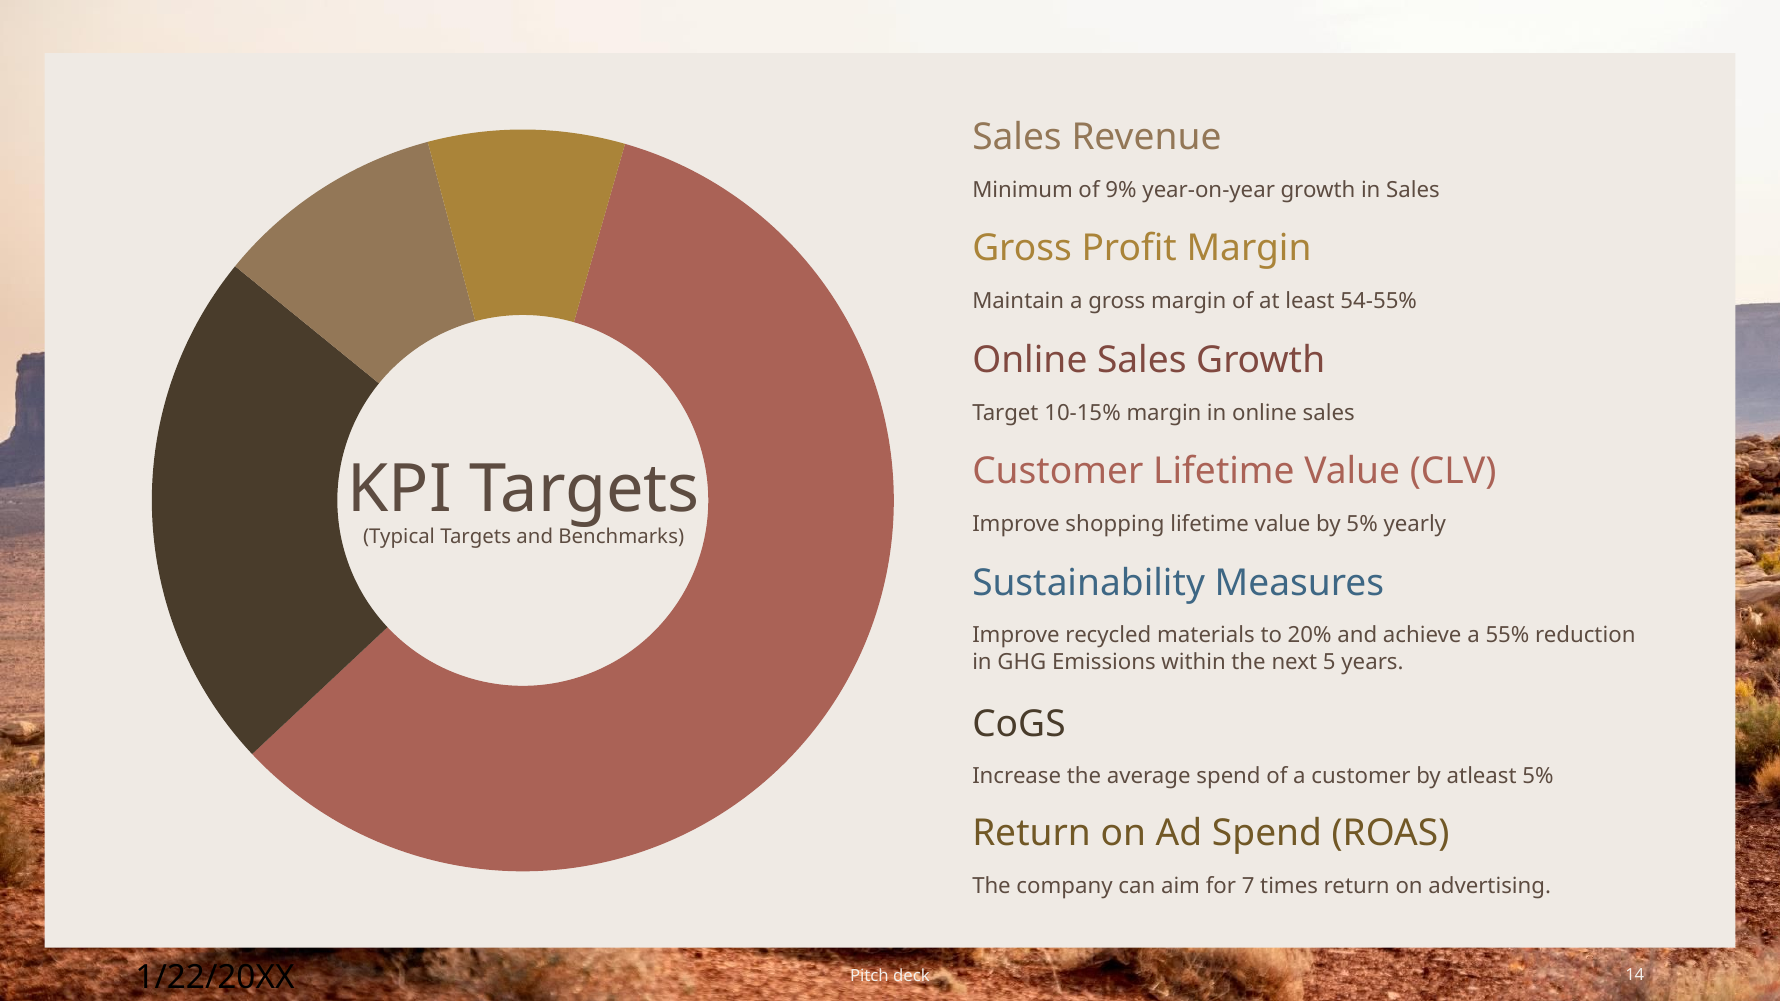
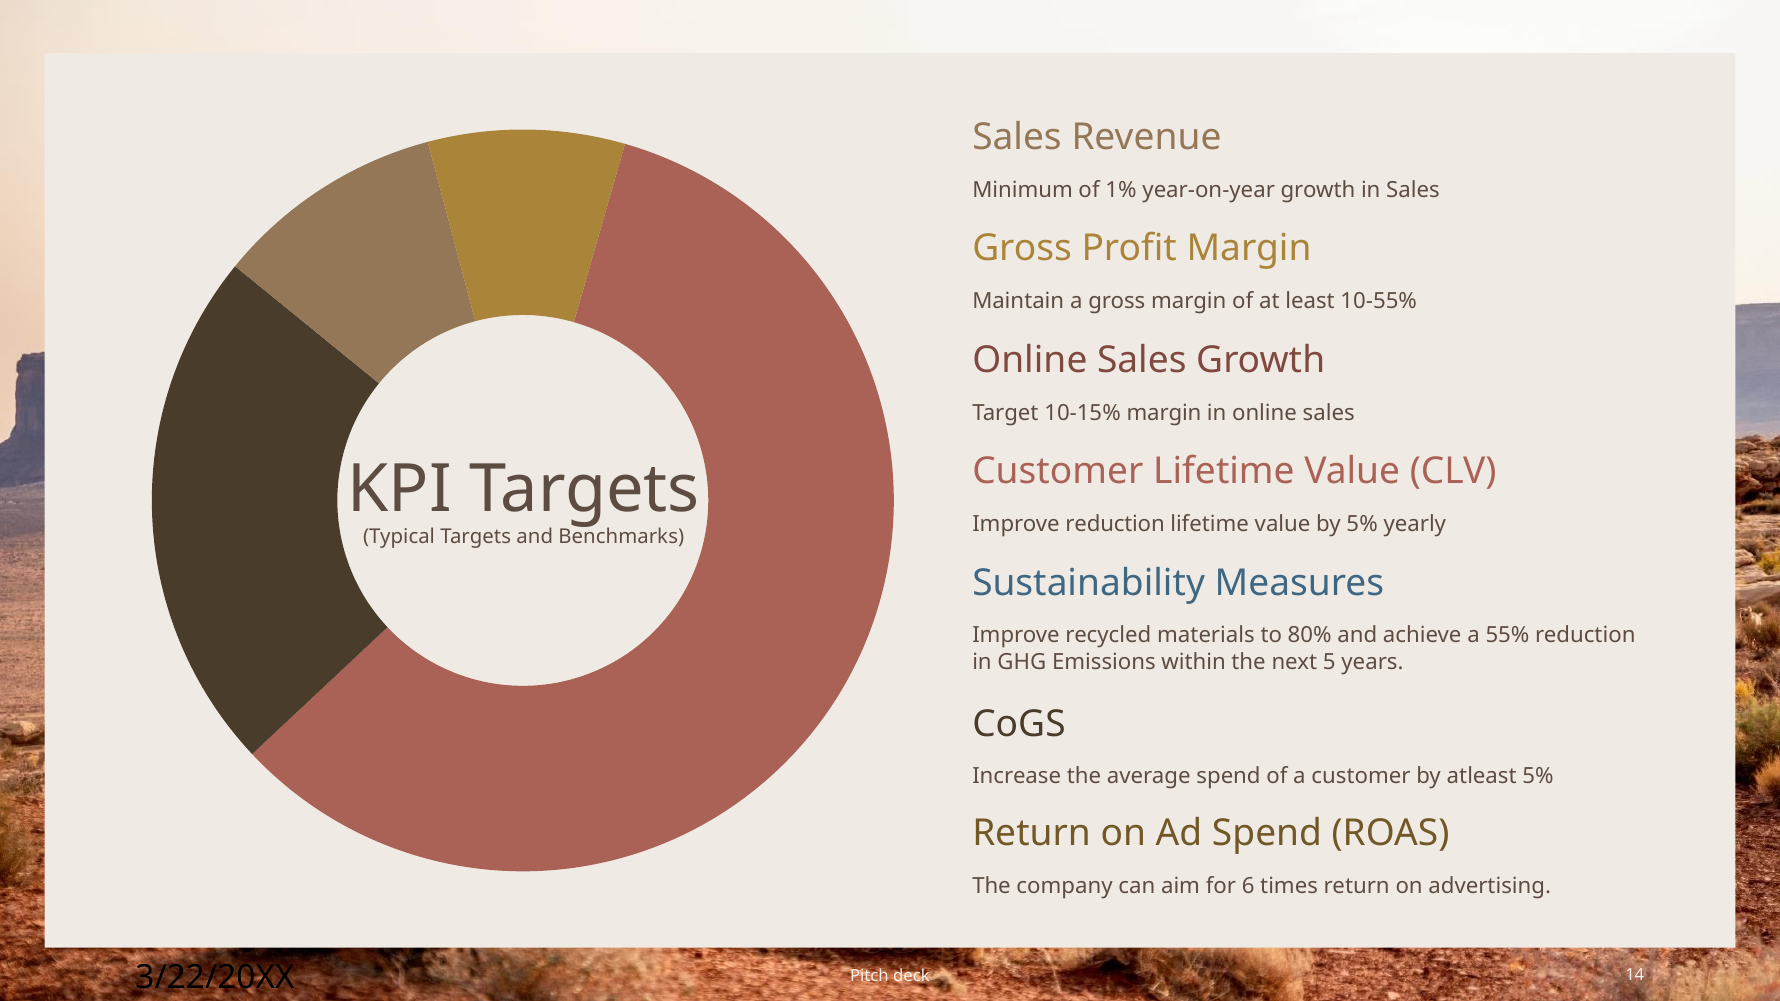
9%: 9% -> 1% (1121, 191)
54-55%: 54-55% -> 10-55% (1379, 301)
Improve shopping: shopping -> reduction (1115, 525)
20%: 20% -> 80% (1310, 636)
7: 7 -> 6 (1248, 886)
1/22/20XX: 1/22/20XX -> 3/22/20XX (215, 978)
